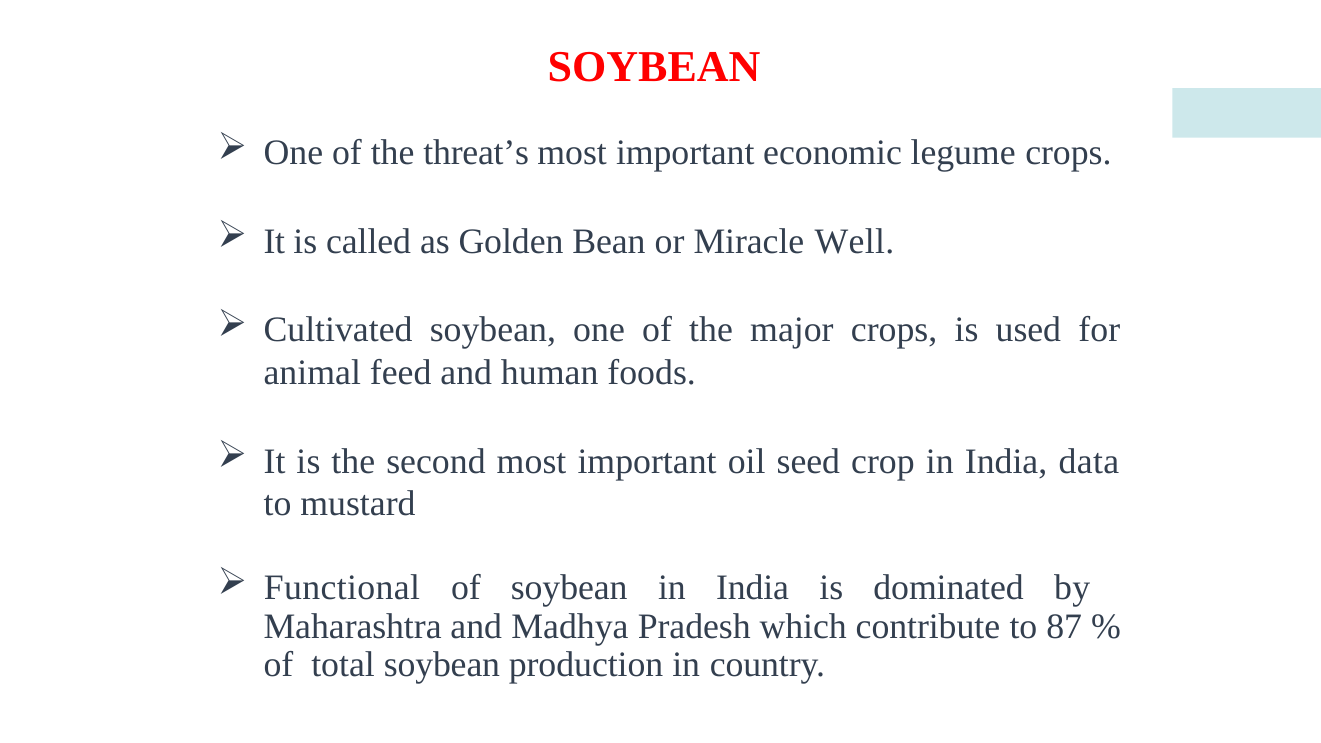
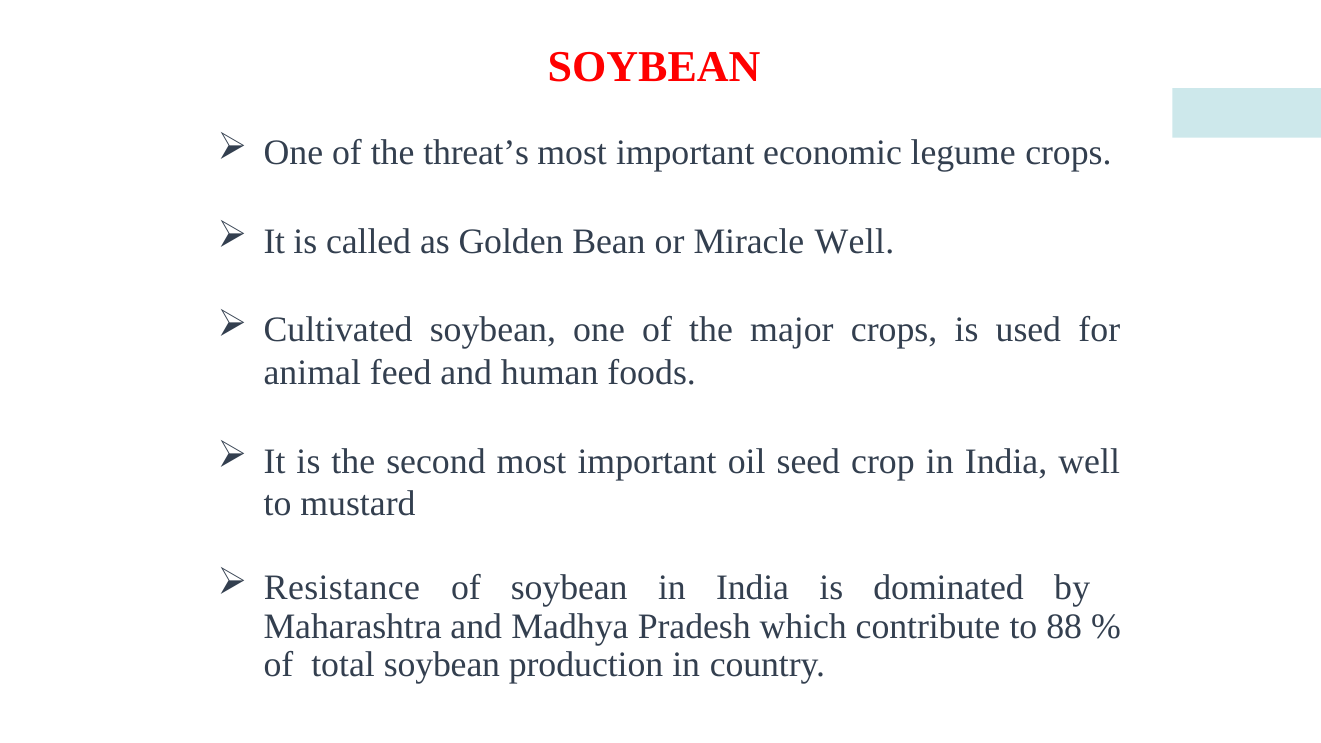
India data: data -> well (1089, 461)
Functional: Functional -> Resistance (342, 588)
87: 87 -> 88 (1064, 626)
